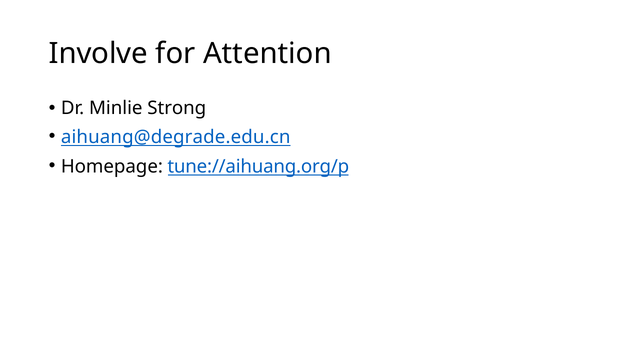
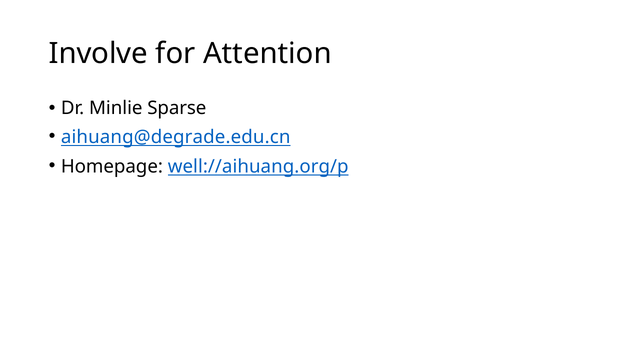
Strong: Strong -> Sparse (177, 108)
tune://aihuang.org/p: tune://aihuang.org/p -> well://aihuang.org/p (258, 167)
